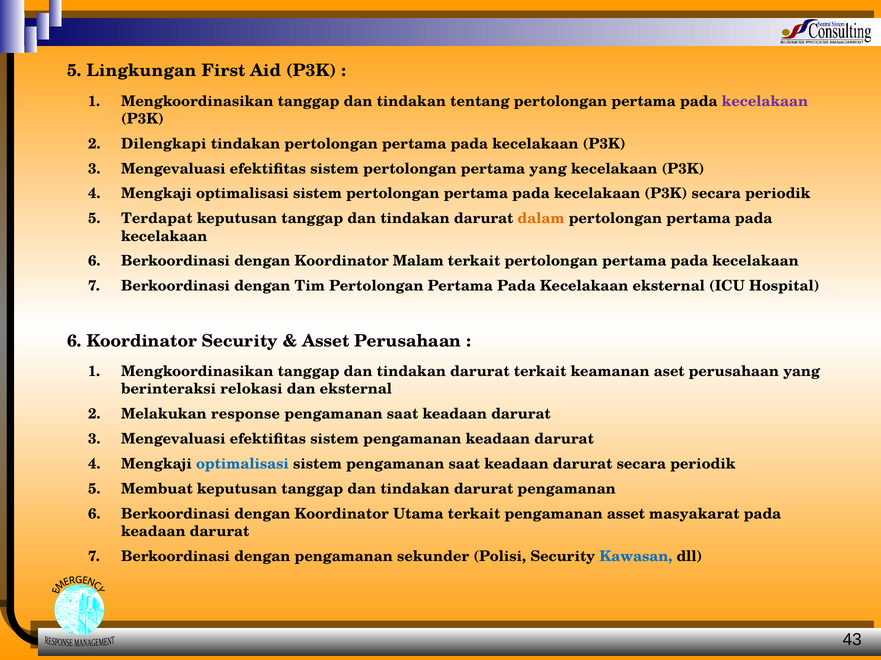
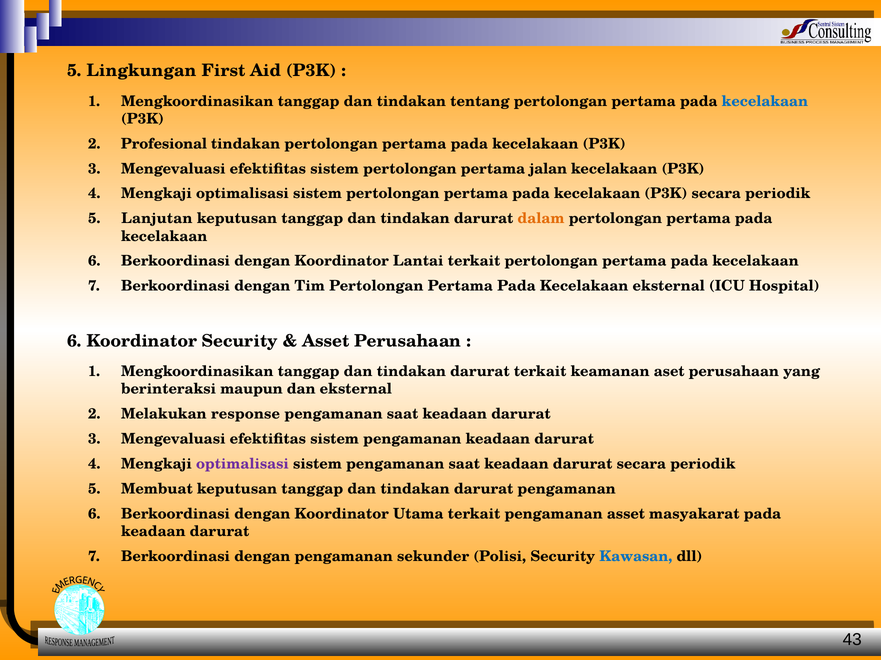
kecelakaan colour: purple -> blue (765, 101)
Dilengkapi: Dilengkapi -> Profesional (164, 144)
pertama yang: yang -> jalan (548, 169)
Terdapat: Terdapat -> Lanjutan (157, 219)
Malam: Malam -> Lantai (418, 261)
relokasi: relokasi -> maupun (252, 390)
optimalisasi colour: blue -> purple (242, 464)
